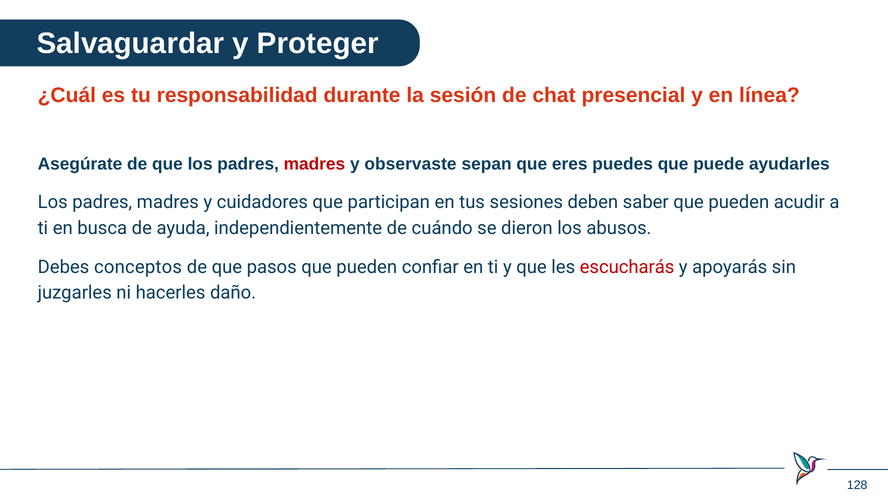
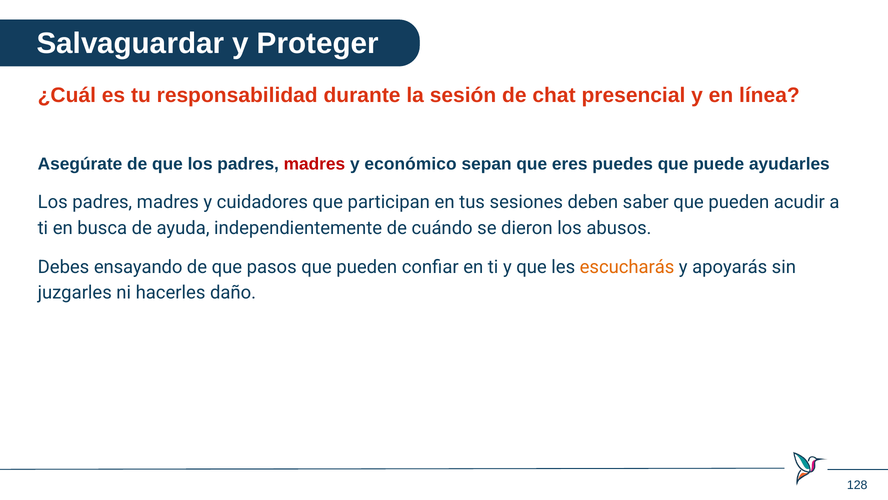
observaste: observaste -> económico (411, 164)
conceptos: conceptos -> ensayando (138, 267)
escucharás colour: red -> orange (627, 267)
